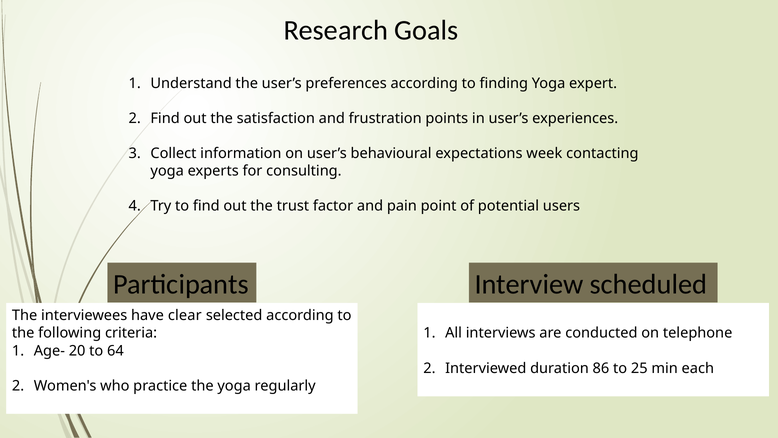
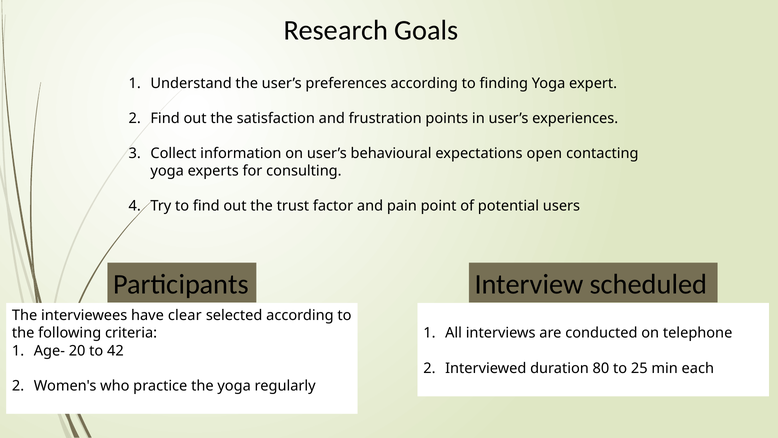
week: week -> open (544, 153)
64: 64 -> 42 (115, 350)
86: 86 -> 80 (601, 368)
